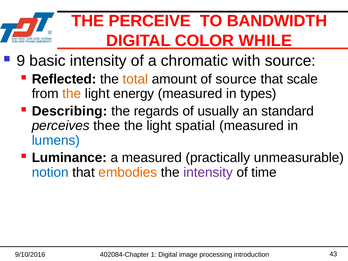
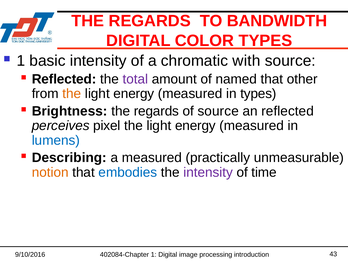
PERCEIVE: PERCEIVE -> REGARDS (150, 21)
COLOR WHILE: WHILE -> TYPES (265, 41)
9: 9 -> 1 (21, 61)
total colour: orange -> purple (135, 79)
of source: source -> named (236, 79)
scale: scale -> other (302, 79)
Describing: Describing -> Brightness (70, 111)
of usually: usually -> source (218, 111)
an standard: standard -> reflected (288, 111)
thee: thee -> pixel (107, 126)
spatial: spatial -> energy (195, 126)
Luminance: Luminance -> Describing (69, 158)
notion colour: blue -> orange (50, 172)
embodies colour: orange -> blue (128, 172)
